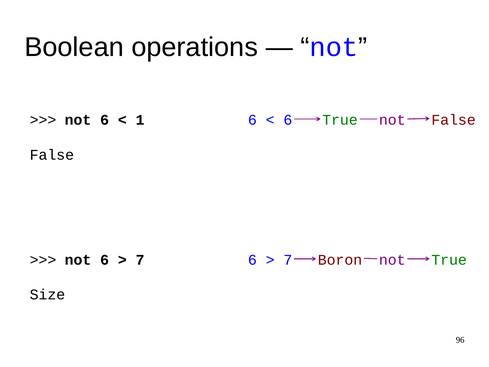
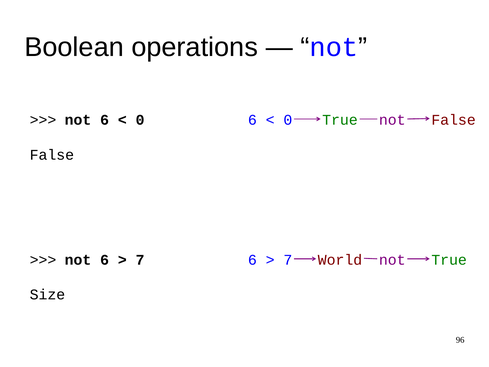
1: 1 -> 0 (140, 120)
6: 6 -> 0 (288, 120)
Boron: Boron -> World (340, 260)
